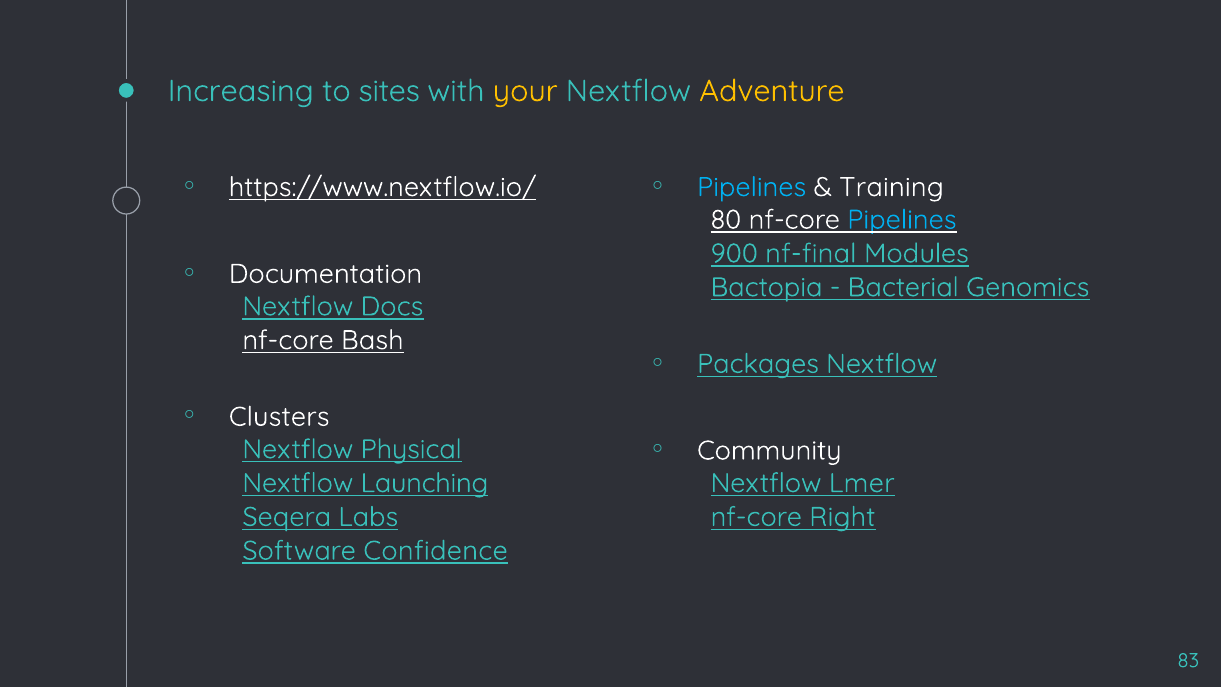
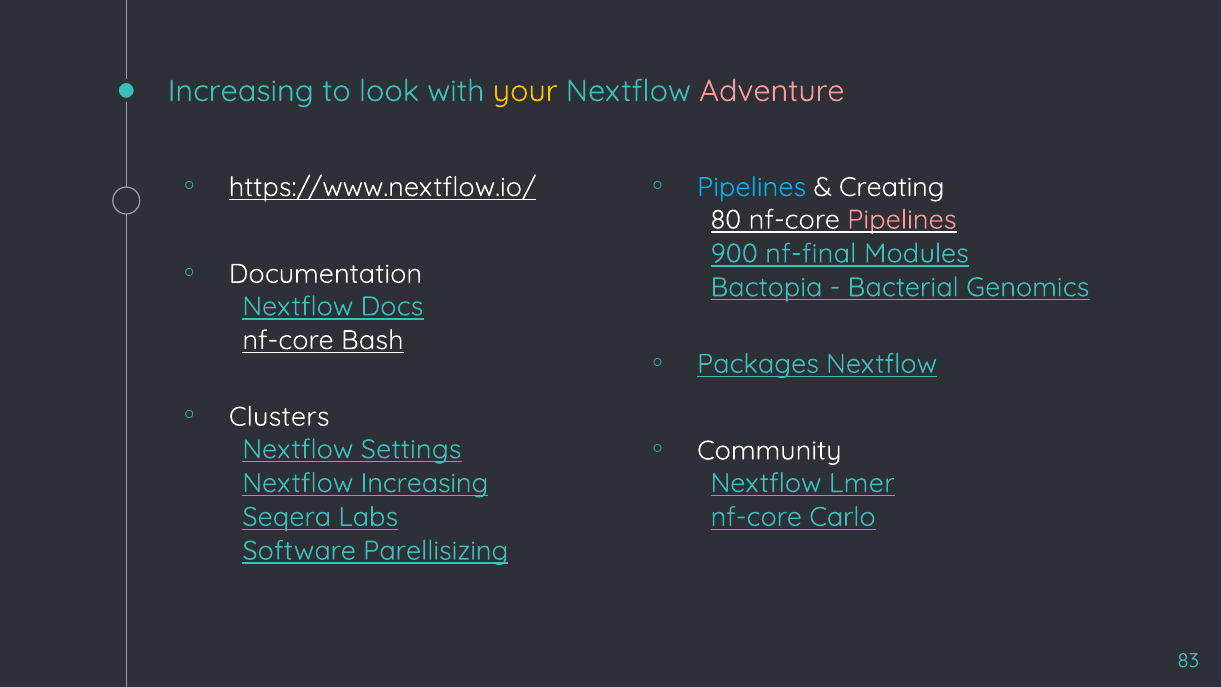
sites: sites -> look (389, 91)
Adventure colour: yellow -> pink (772, 91)
Training: Training -> Creating (892, 187)
Pipelines colour: light blue -> pink (902, 220)
Physical: Physical -> Settings (411, 449)
Nextflow Launching: Launching -> Increasing (424, 483)
Right: Right -> Carlo (842, 517)
Confidence: Confidence -> Parellisizing (436, 551)
